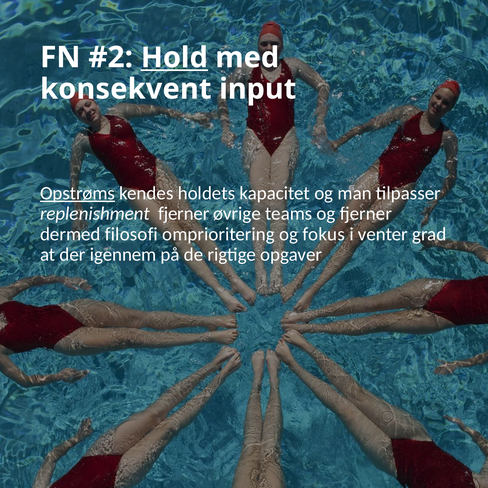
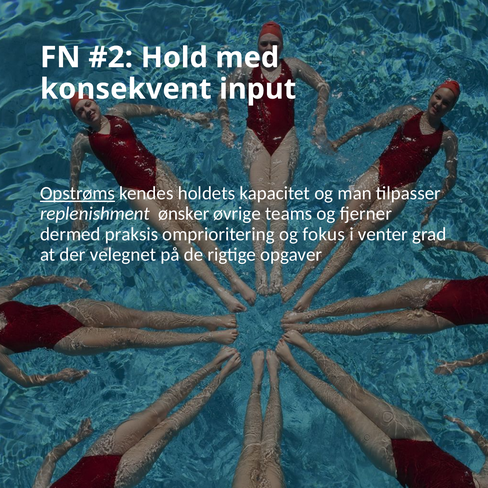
Hold underline: present -> none (174, 58)
replenishment fjerner: fjerner -> ønsker (184, 214)
filosofi: filosofi -> praksis (132, 234)
igennem: igennem -> velegnet (123, 255)
